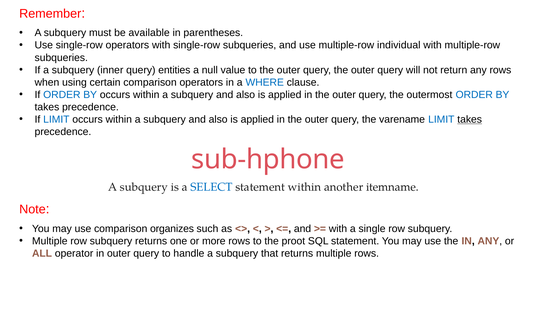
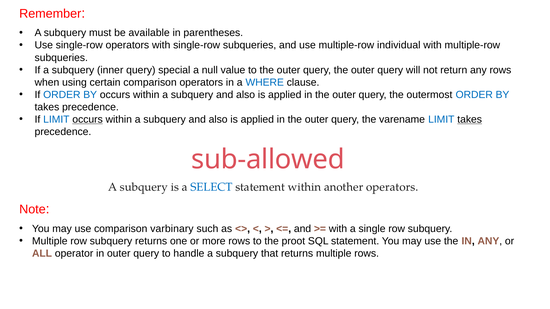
entities: entities -> special (174, 70)
occurs underline: none -> present (88, 120)
sub-hphone: sub-hphone -> sub-allowed (268, 160)
another itemname: itemname -> operators (392, 187)
organizes: organizes -> varbinary (172, 229)
